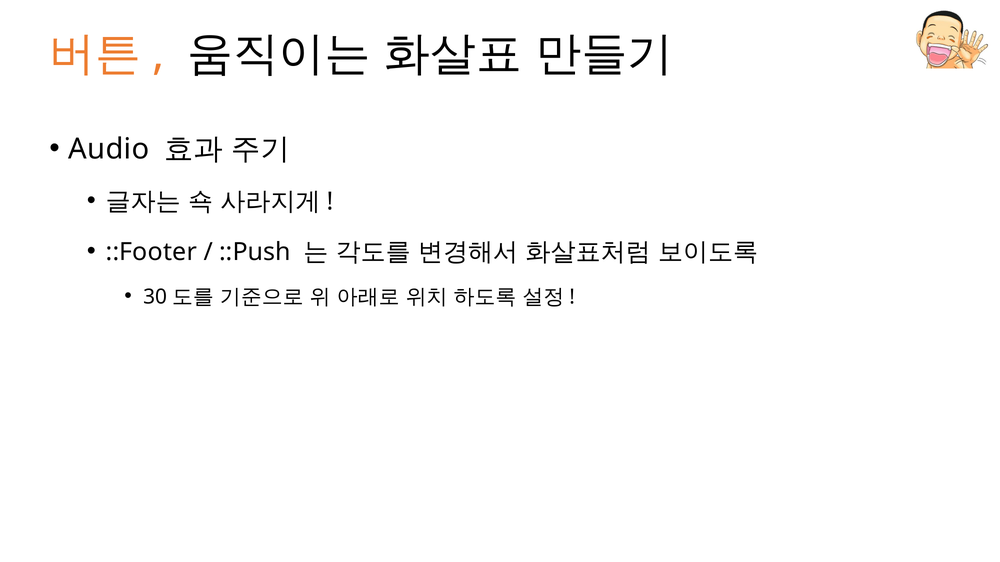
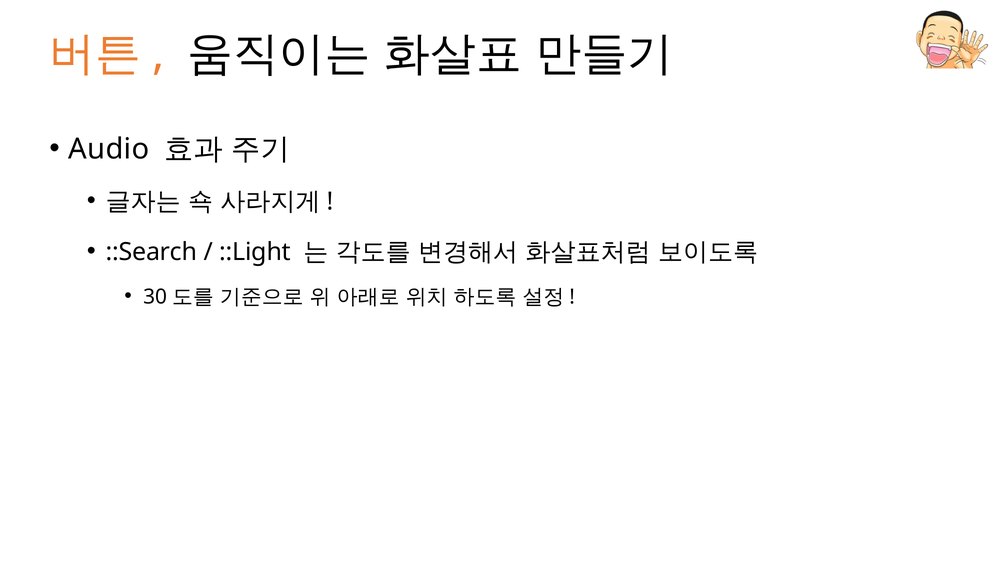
::Footer: ::Footer -> ::Search (151, 252)
::Push: ::Push -> ::Light (255, 252)
